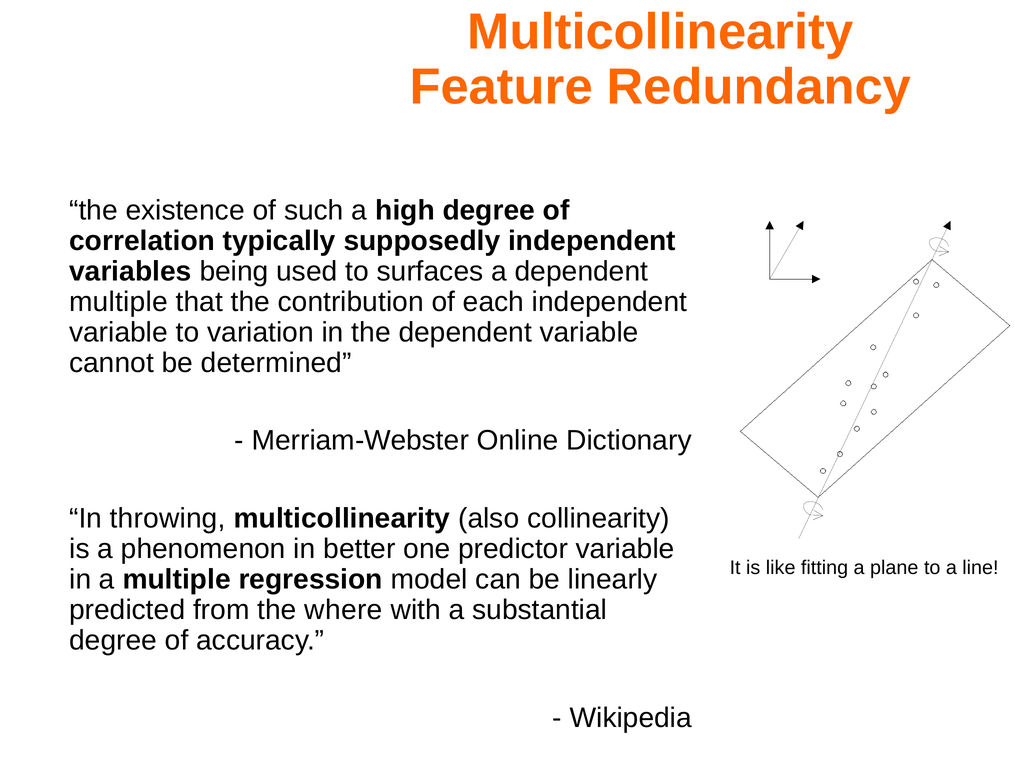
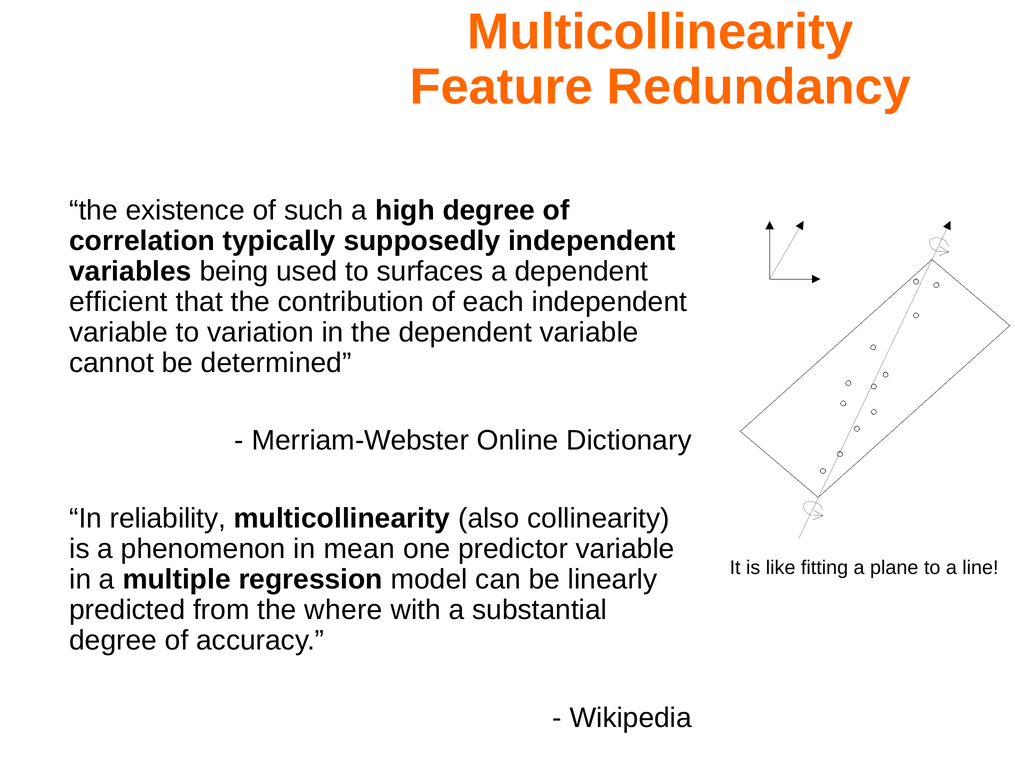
multiple: multiple -> efficient (118, 302)
throwing: throwing -> reliability (168, 519)
better: better -> mean (359, 549)
